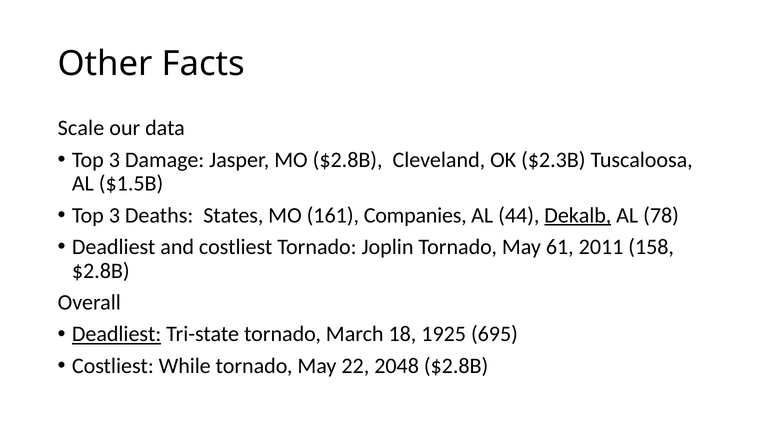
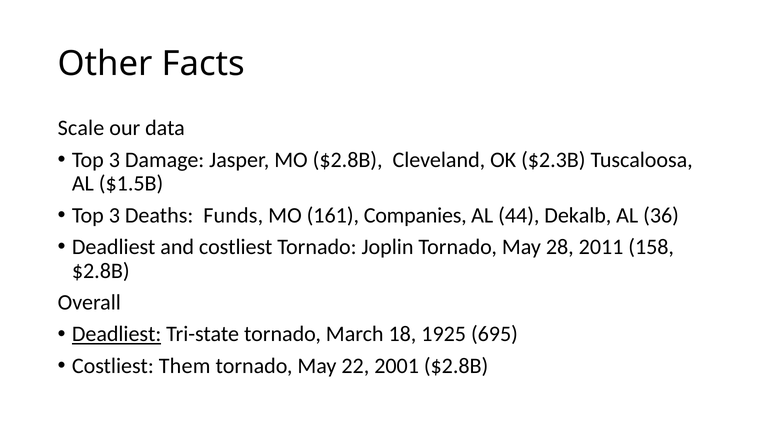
States: States -> Funds (233, 215)
Dekalb underline: present -> none (578, 215)
78: 78 -> 36 (661, 215)
61: 61 -> 28 (560, 247)
While: While -> Them (185, 366)
2048: 2048 -> 2001 (397, 366)
